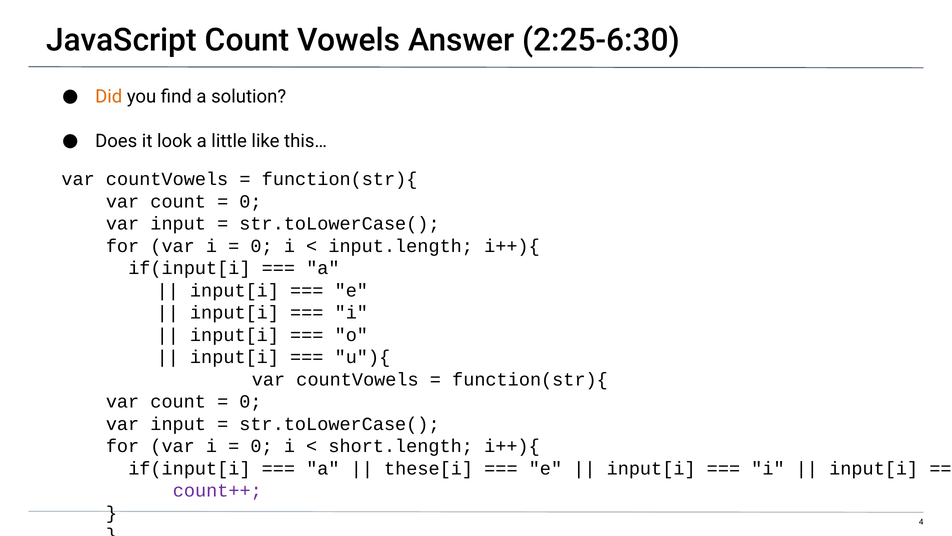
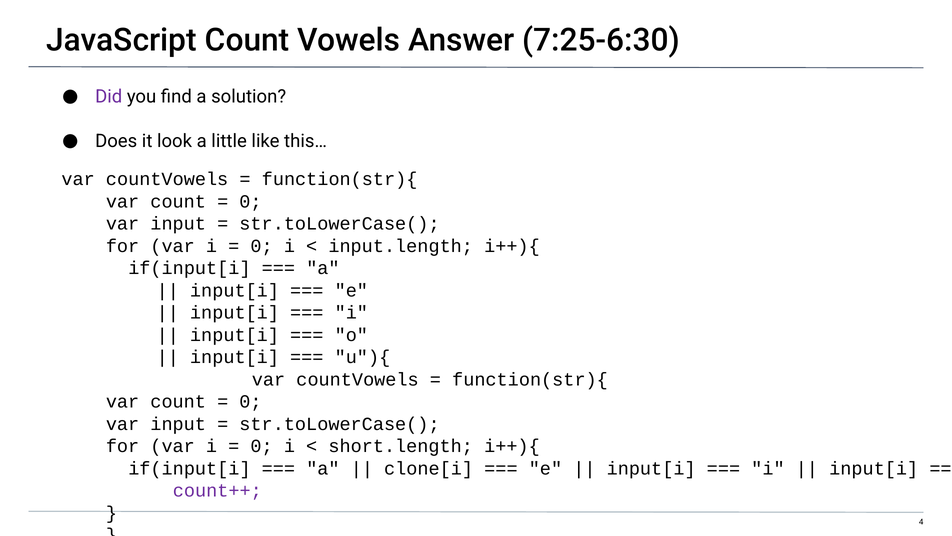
2:25-6:30: 2:25-6:30 -> 7:25-6:30 (601, 40)
Did colour: orange -> purple (109, 96)
these[i: these[i -> clone[i (429, 468)
